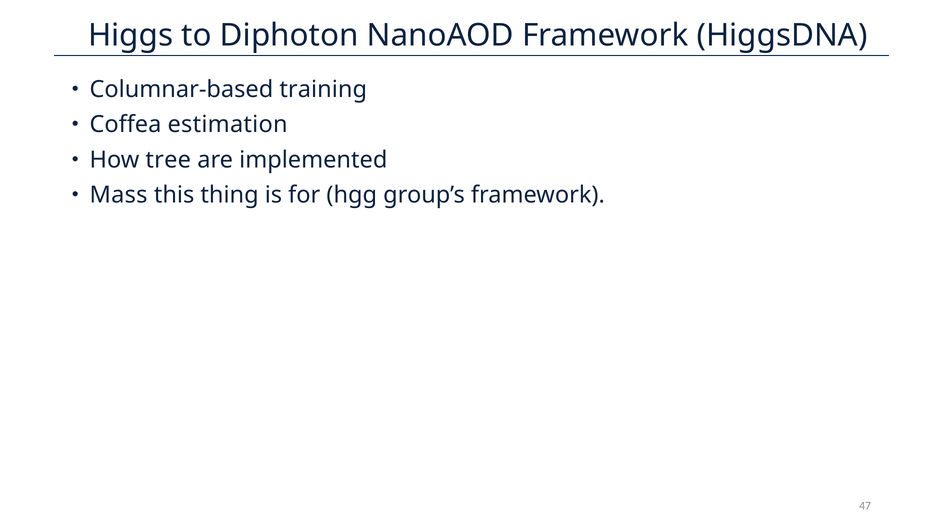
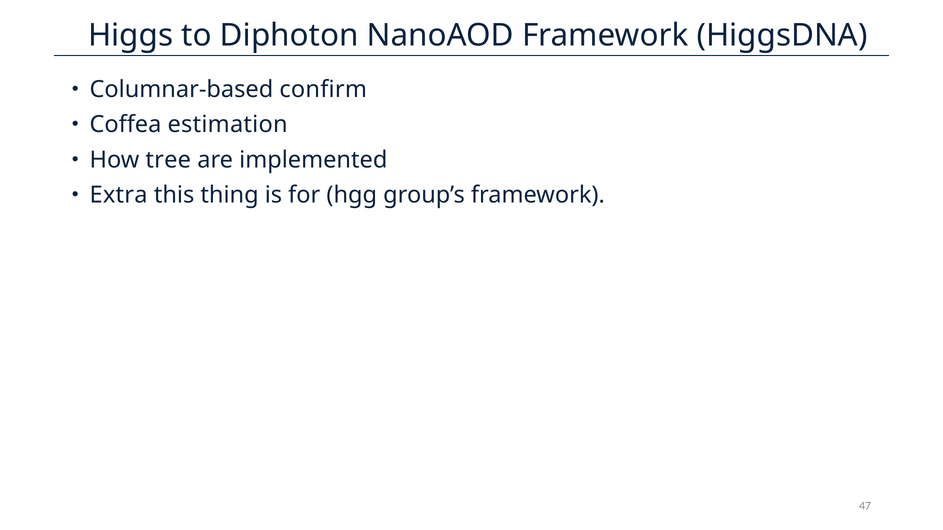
training: training -> confirm (323, 90)
Mass: Mass -> Extra (119, 195)
